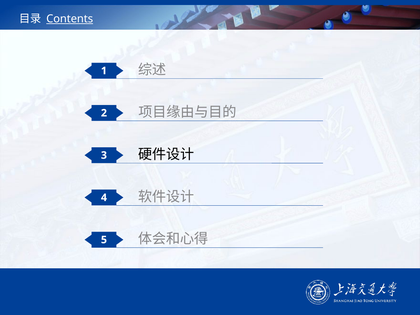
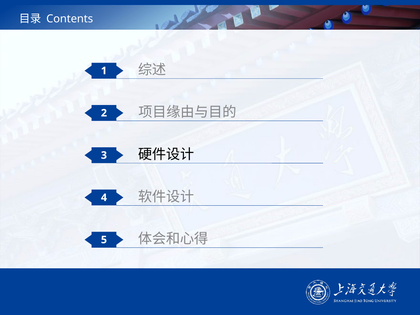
Contents underline: present -> none (70, 19)
